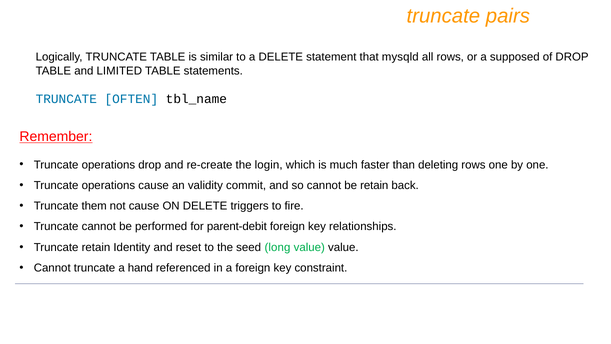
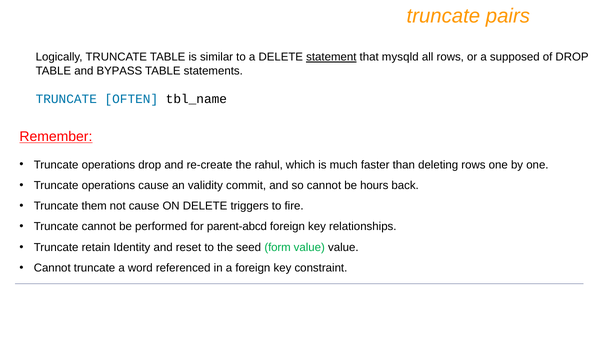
statement underline: none -> present (331, 57)
LIMITED: LIMITED -> BYPASS (119, 71)
login: login -> rahul (269, 165)
be retain: retain -> hours (374, 185)
parent-debit: parent-debit -> parent-abcd (237, 226)
long: long -> form (278, 247)
hand: hand -> word (140, 268)
